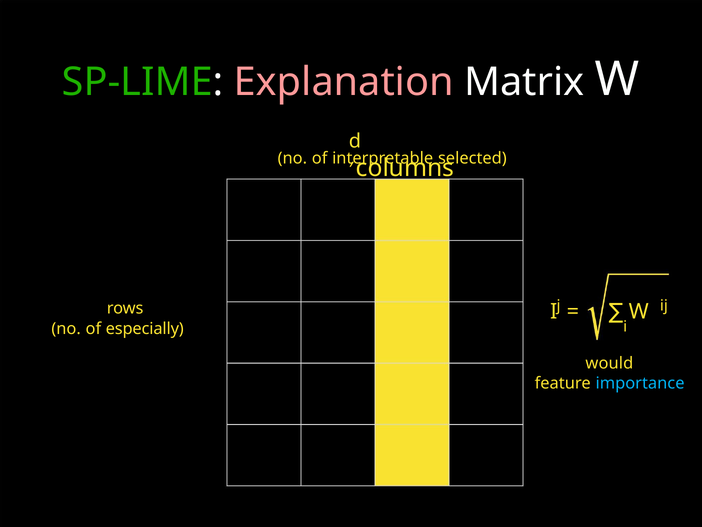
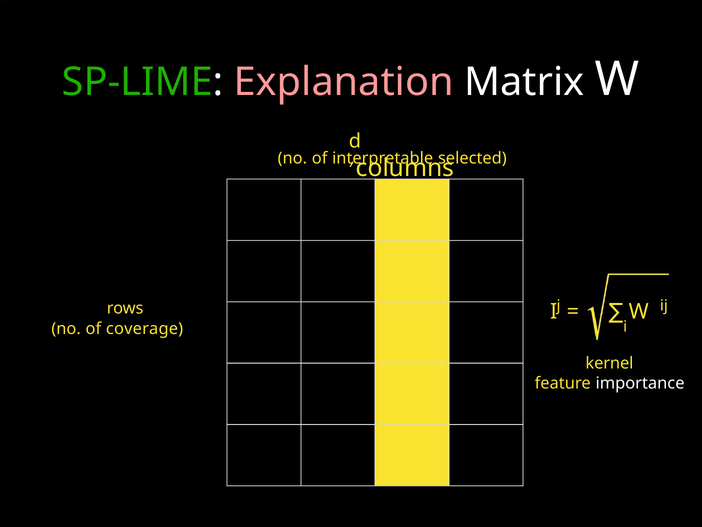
especially: especially -> coverage (145, 328)
would: would -> kernel (609, 363)
importance colour: light blue -> white (640, 383)
